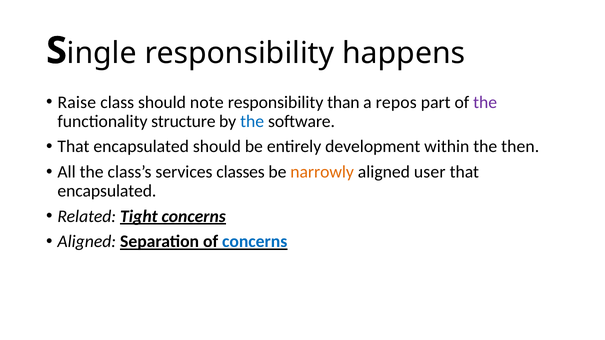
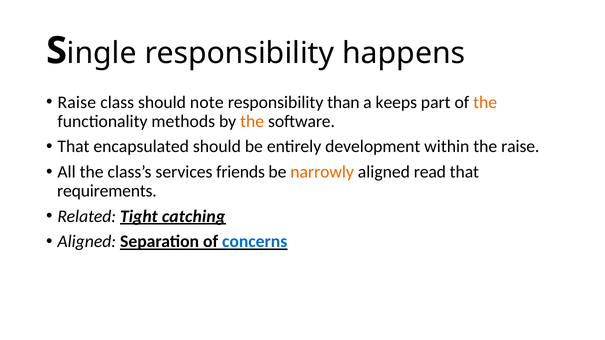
repos: repos -> keeps (396, 102)
the colour: purple -> orange (485, 102)
structure: structure -> methods (183, 121)
the colour: blue -> orange (252, 121)
the then: then -> raise (520, 147)
classes: classes -> friends (241, 172)
user: user -> read (430, 172)
encapsulated: encapsulated -> requirements (107, 191)
Tight concerns: concerns -> catching (194, 217)
